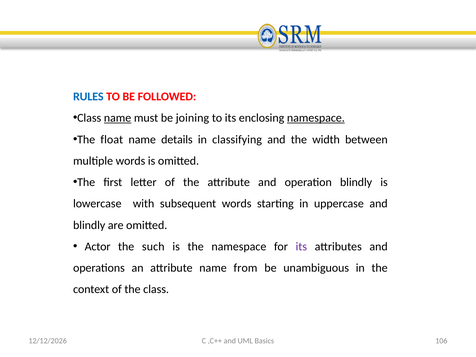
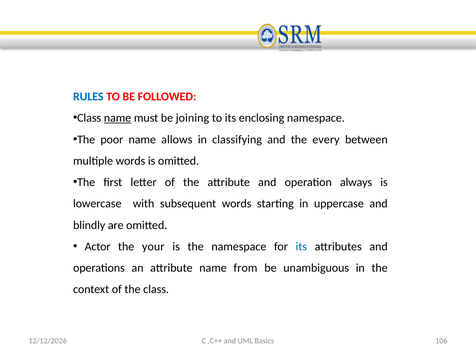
namespace underline: present -> none (316, 118)
float: float -> poor (112, 139)
details: details -> allows (177, 139)
width: width -> every (326, 139)
operation blindly: blindly -> always (356, 182)
such: such -> your (153, 247)
its colour: purple -> blue (301, 247)
